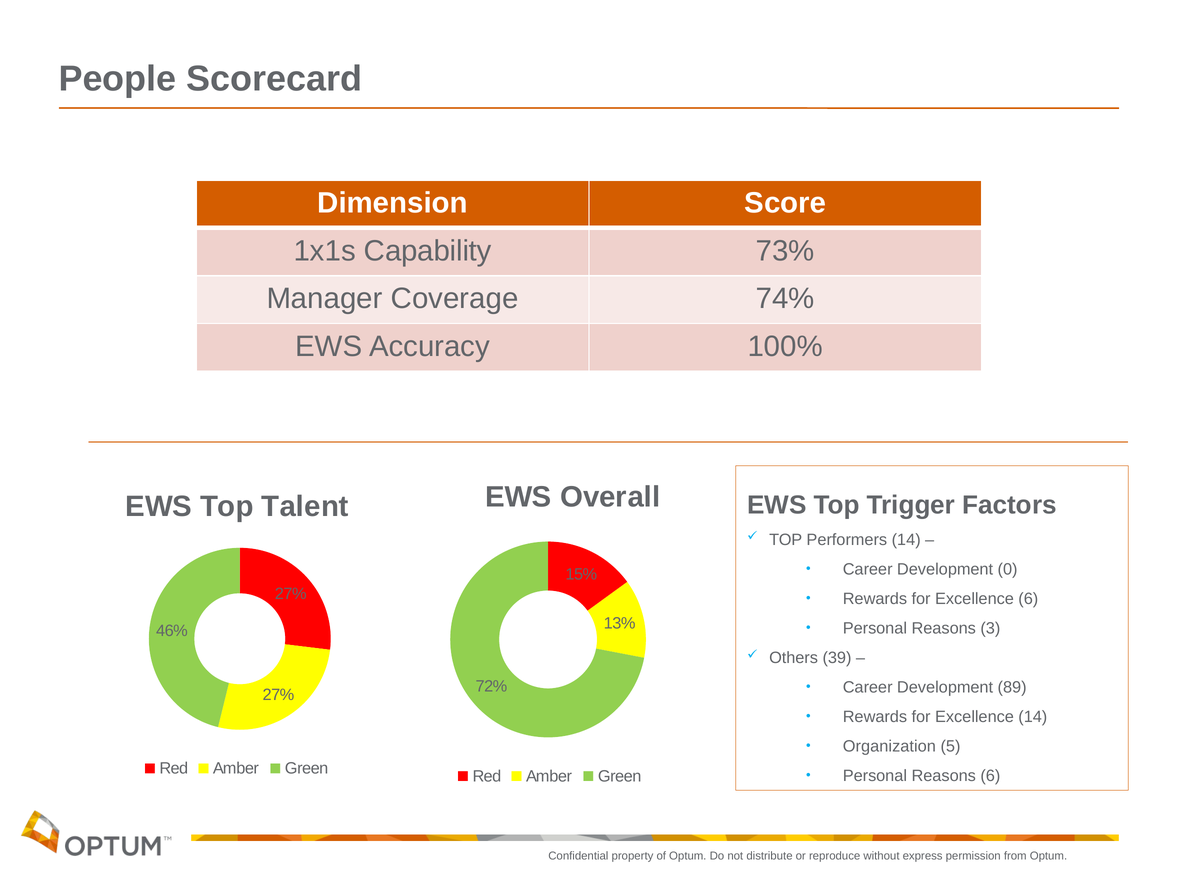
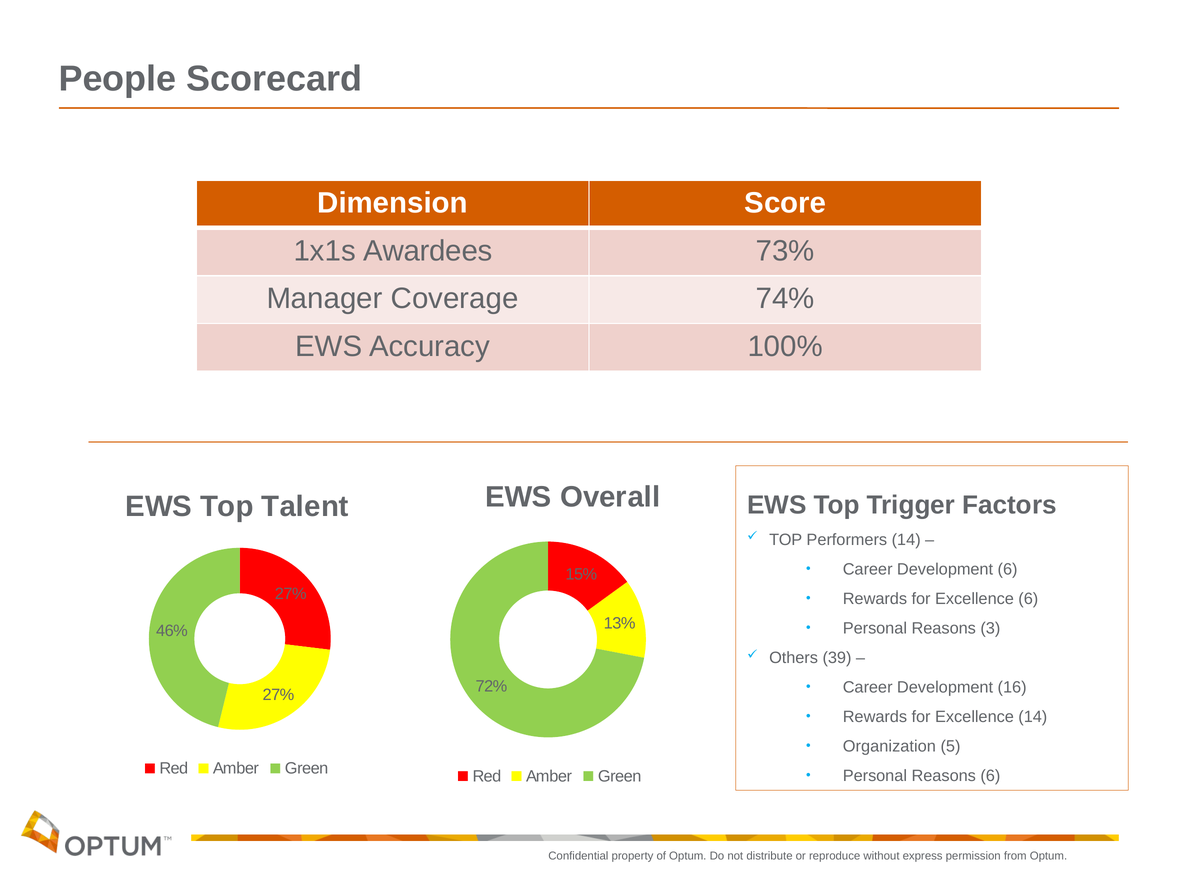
Capability: Capability -> Awardees (428, 251)
Development 0: 0 -> 6 (1008, 569)
89: 89 -> 16 (1012, 687)
